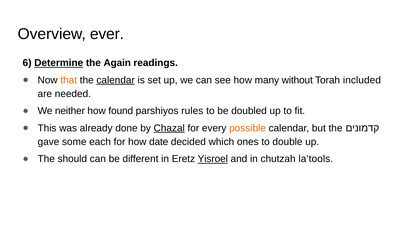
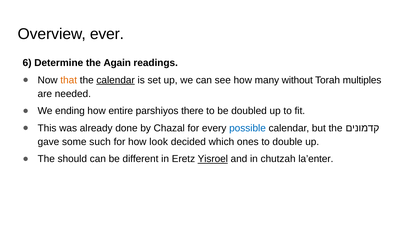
Determine underline: present -> none (59, 63)
included: included -> multiples (362, 80)
neither: neither -> ending (70, 111)
found: found -> entire (121, 111)
rules: rules -> there (192, 111)
Chazal underline: present -> none (169, 128)
possible colour: orange -> blue (248, 128)
each: each -> such (100, 142)
date: date -> look (159, 142)
la’tools: la’tools -> la’enter (316, 159)
